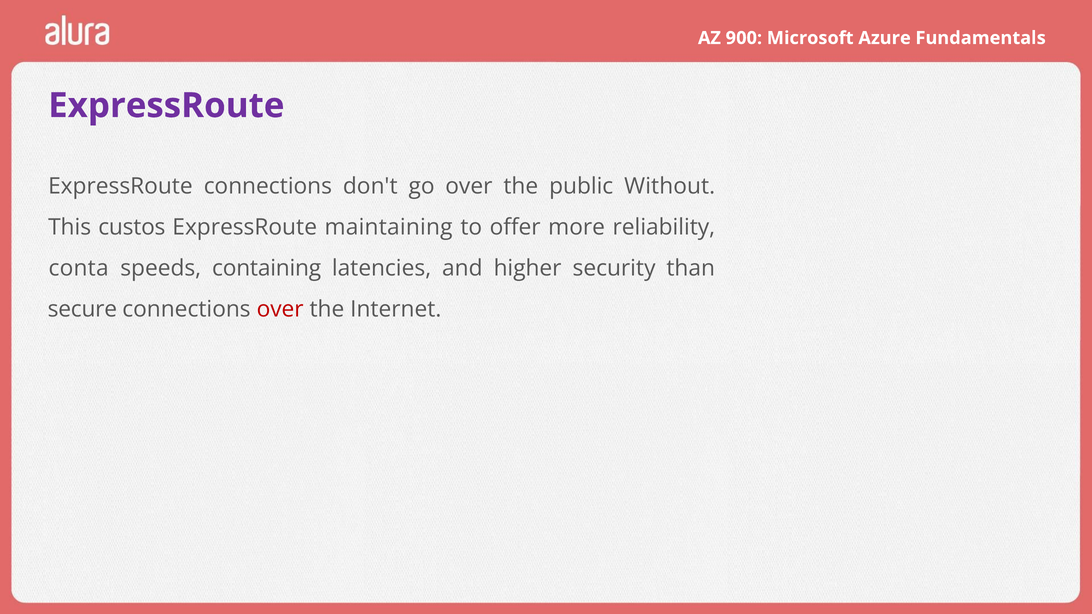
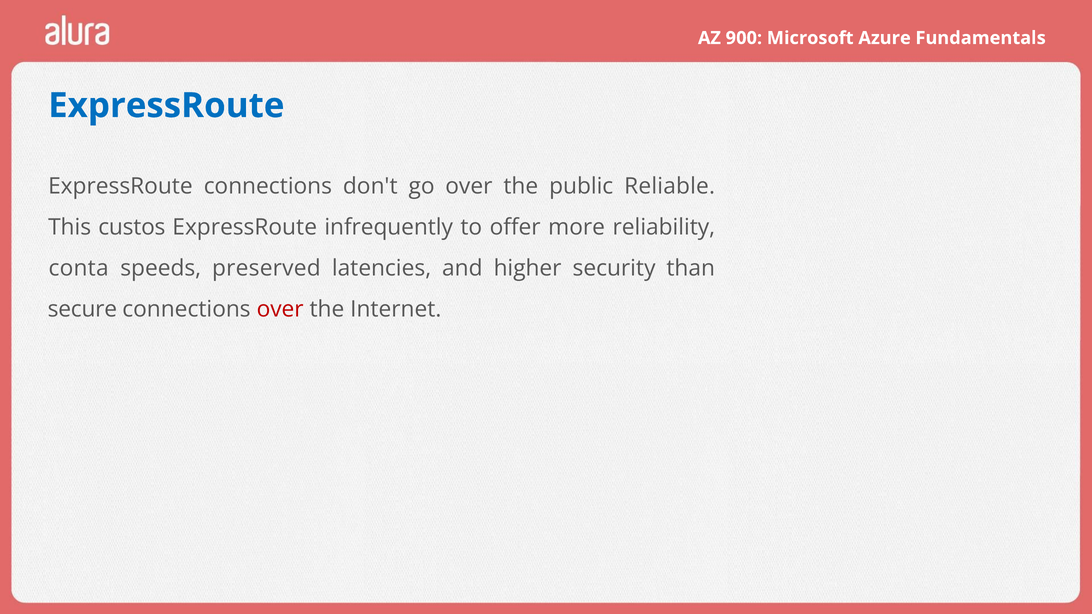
ExpressRoute colour: purple -> blue (166, 106)
Without: Without -> Reliable (670, 187)
maintaining: maintaining -> infrequently (389, 227)
containing: containing -> preserved (266, 268)
